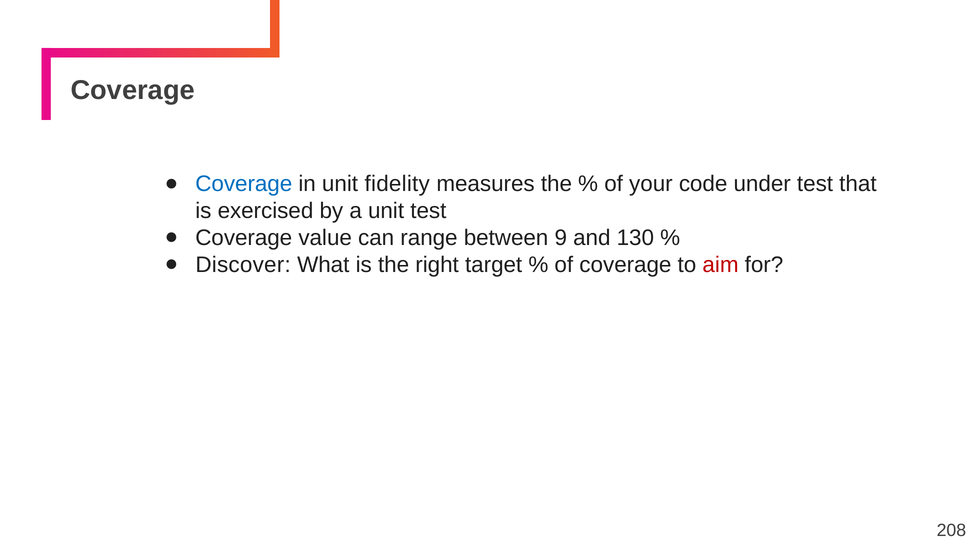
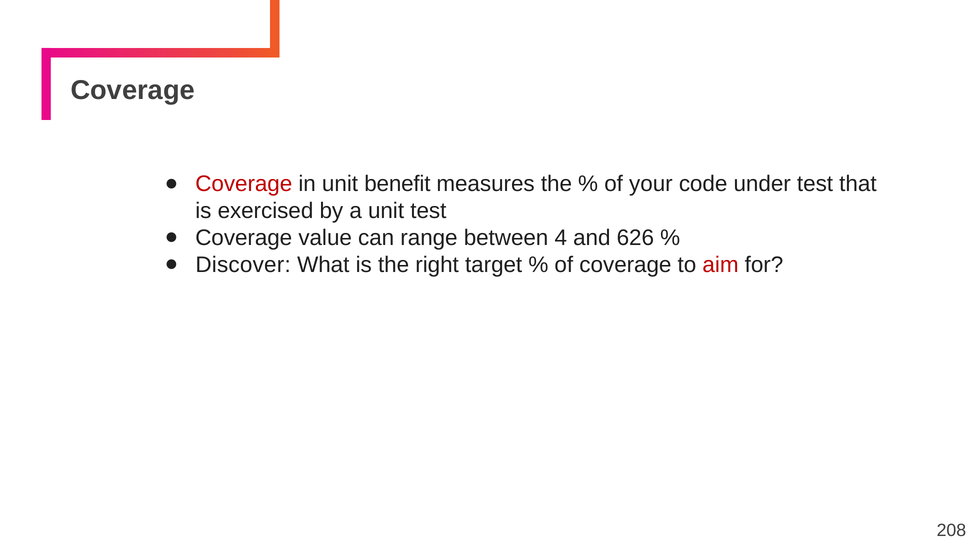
Coverage colour: blue -> red (244, 184)
fidelity: fidelity -> benefit (397, 184)
9: 9 -> 4 (561, 238)
130: 130 -> 626 (635, 238)
